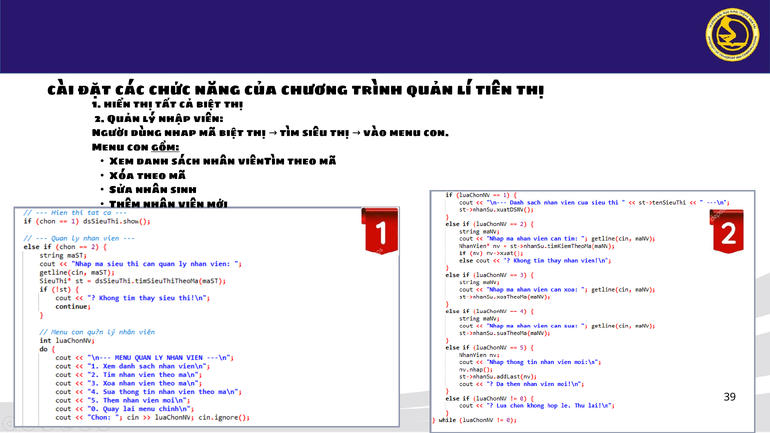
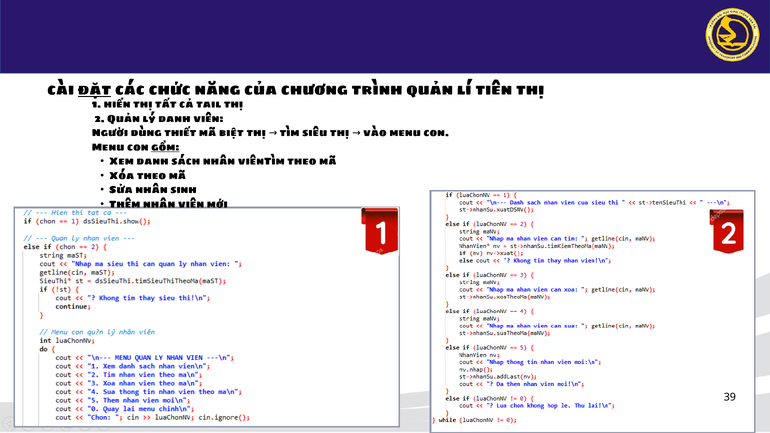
đặt underline: none -> present (95, 90)
cả biệt: biệt -> tail (209, 105)
lý nhập: nhập -> danh (174, 119)
nhap: nhap -> thiết (180, 133)
